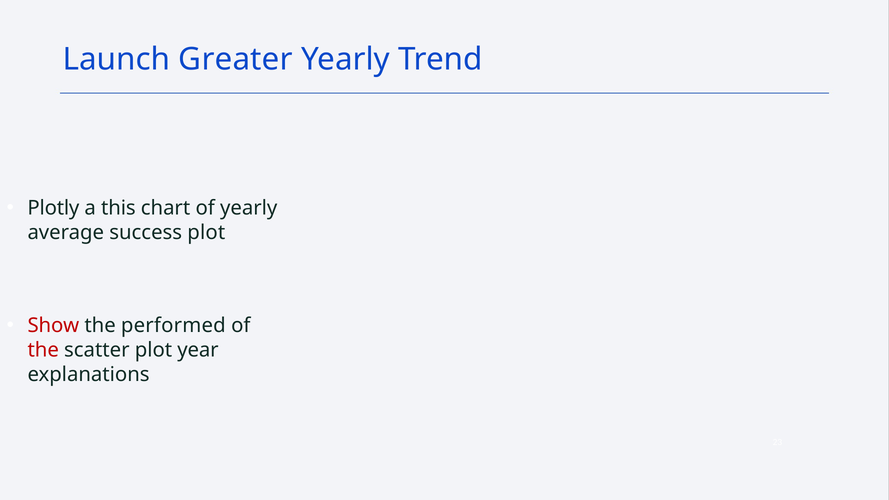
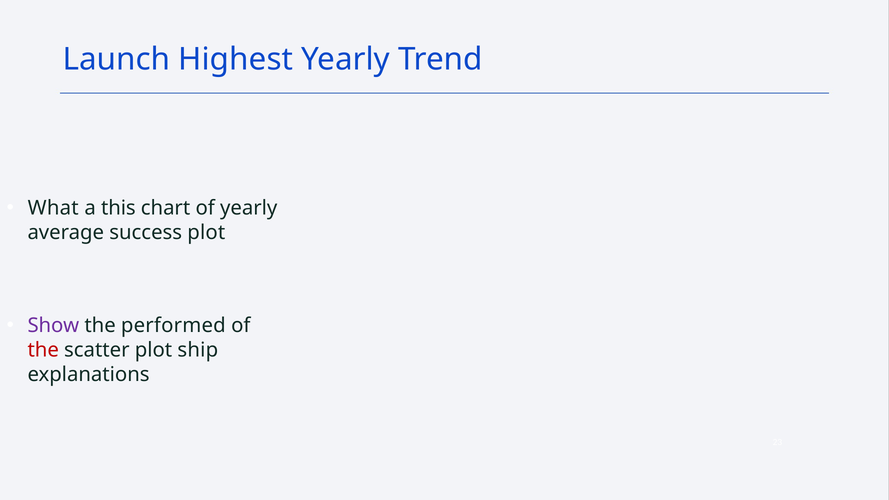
Greater: Greater -> Highest (236, 59)
Plotly: Plotly -> What (53, 208)
Show colour: red -> purple (53, 326)
year: year -> ship (198, 350)
